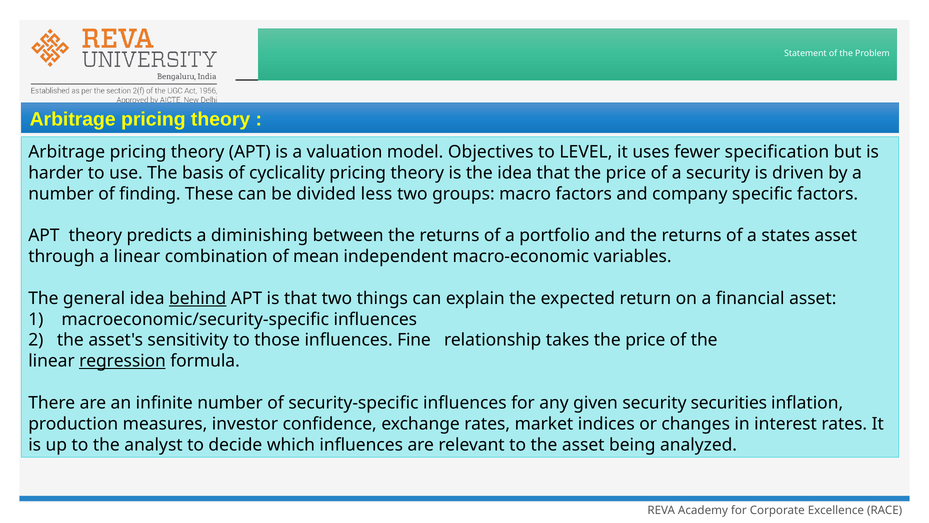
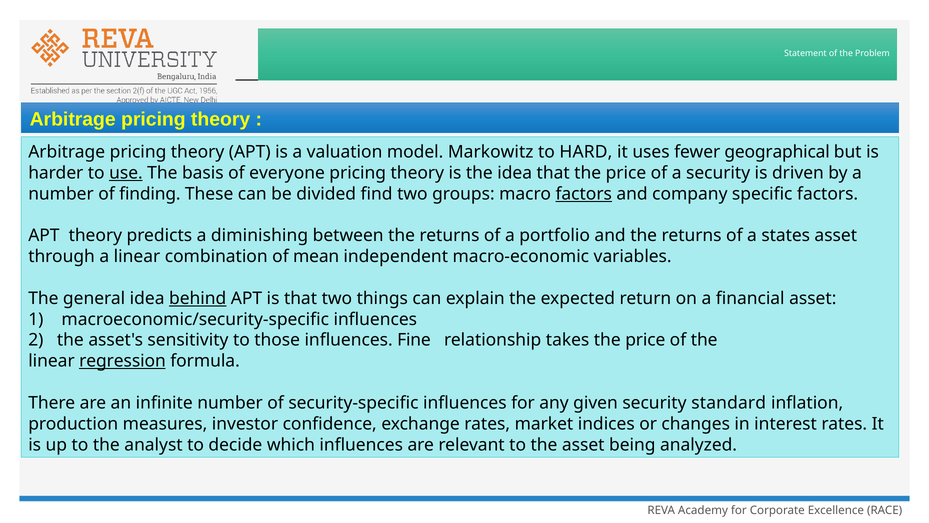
Objectives: Objectives -> Markowitz (491, 152)
LEVEL: LEVEL -> HARD (586, 152)
specification: specification -> geographical (777, 152)
use underline: none -> present (126, 173)
cyclicality: cyclicality -> everyone (287, 173)
less: less -> find (377, 194)
factors underline: none -> present (584, 194)
securities: securities -> standard (729, 403)
